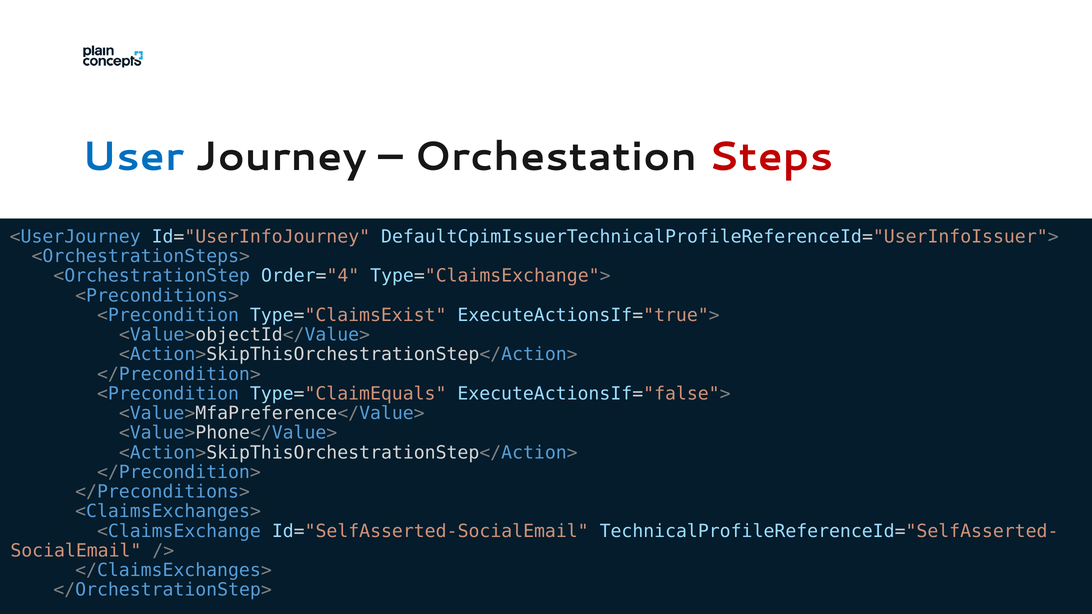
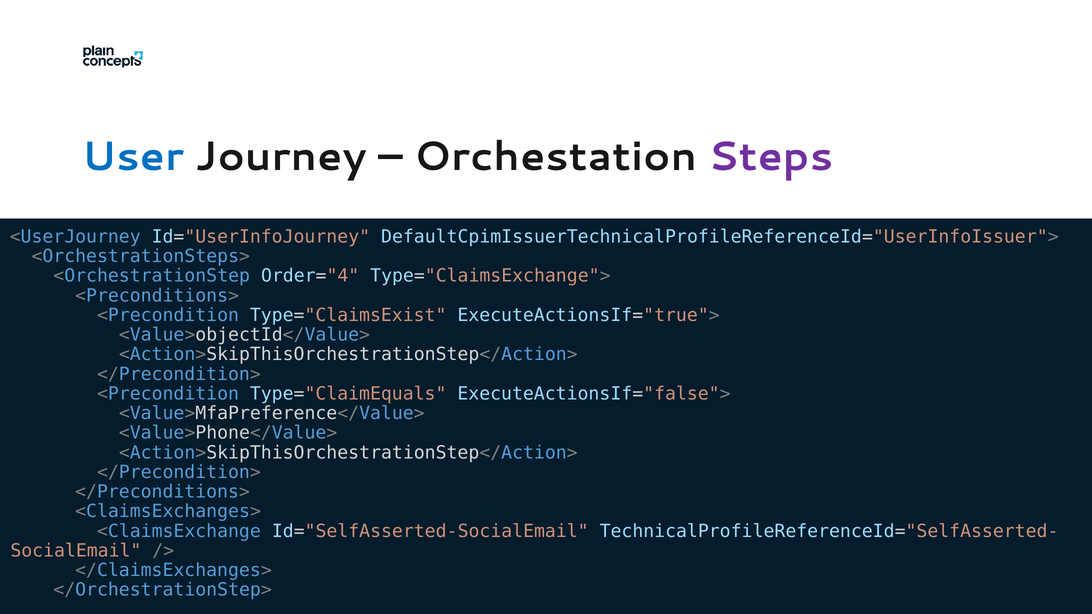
Steps colour: red -> purple (771, 157)
